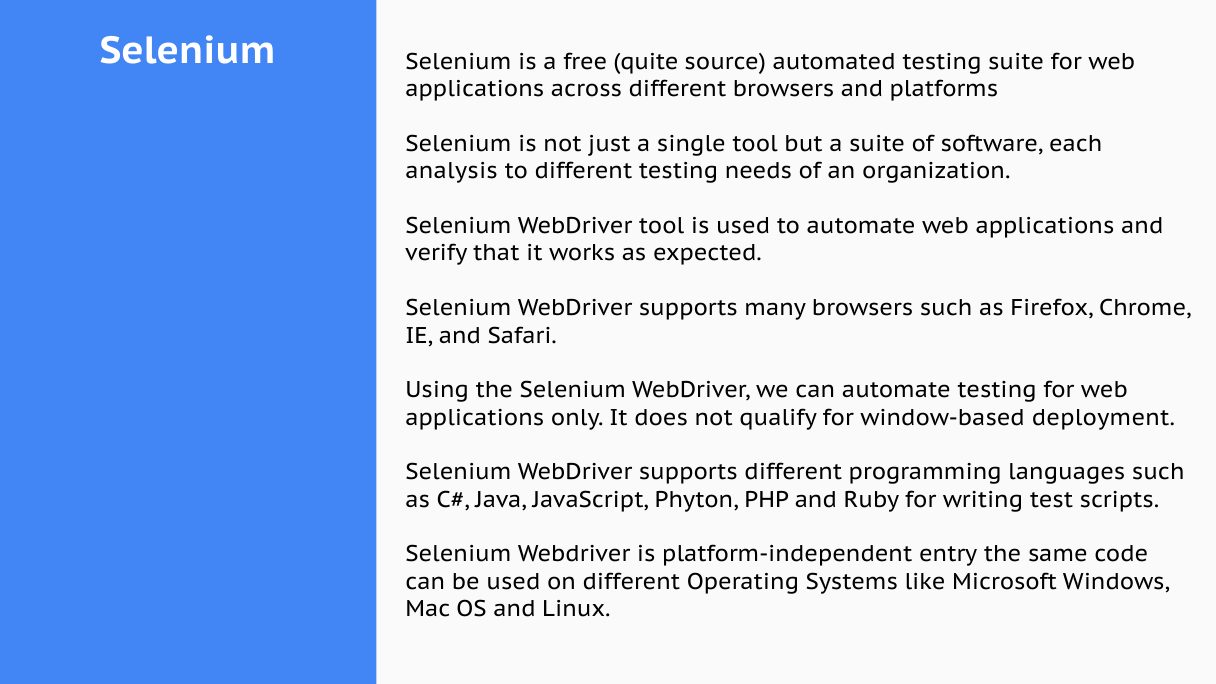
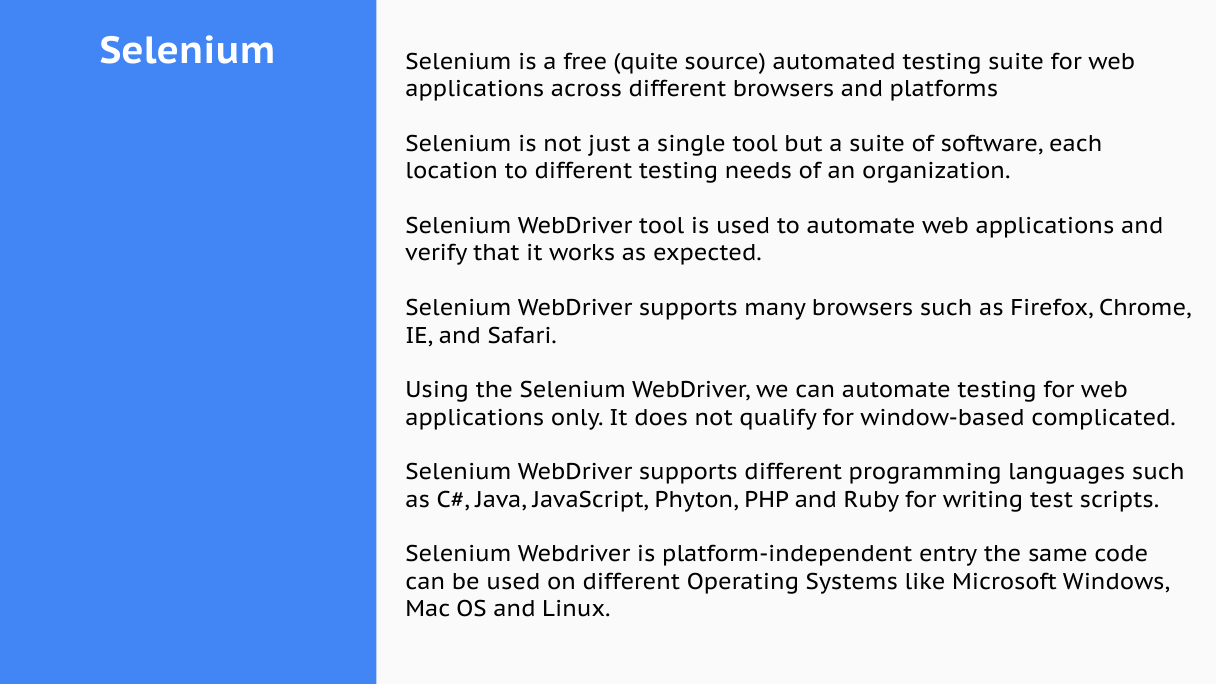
analysis: analysis -> location (452, 171)
deployment: deployment -> complicated (1104, 418)
